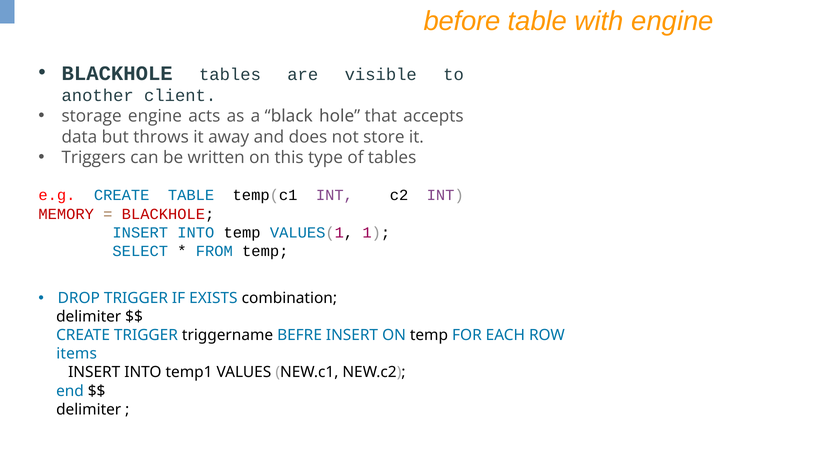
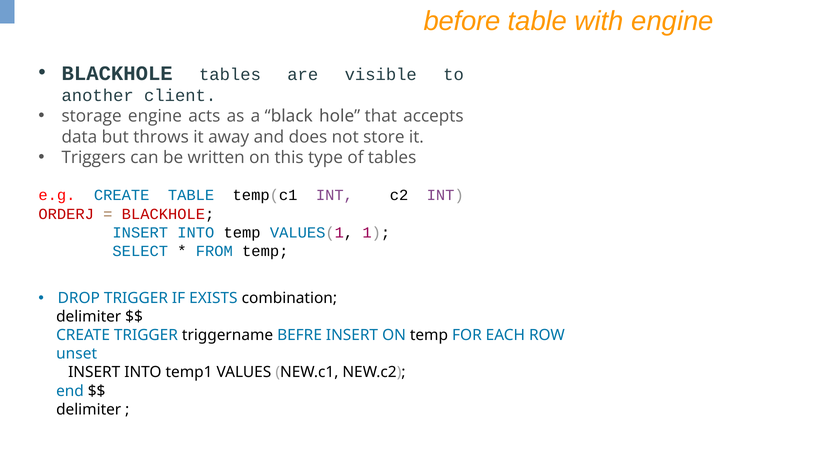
MEMORY: MEMORY -> ORDERJ (66, 214)
items: items -> unset (77, 354)
